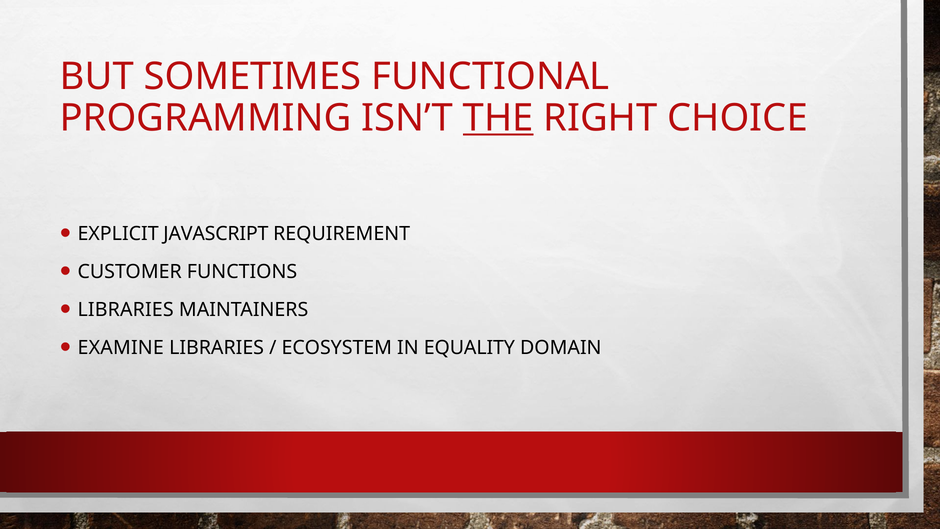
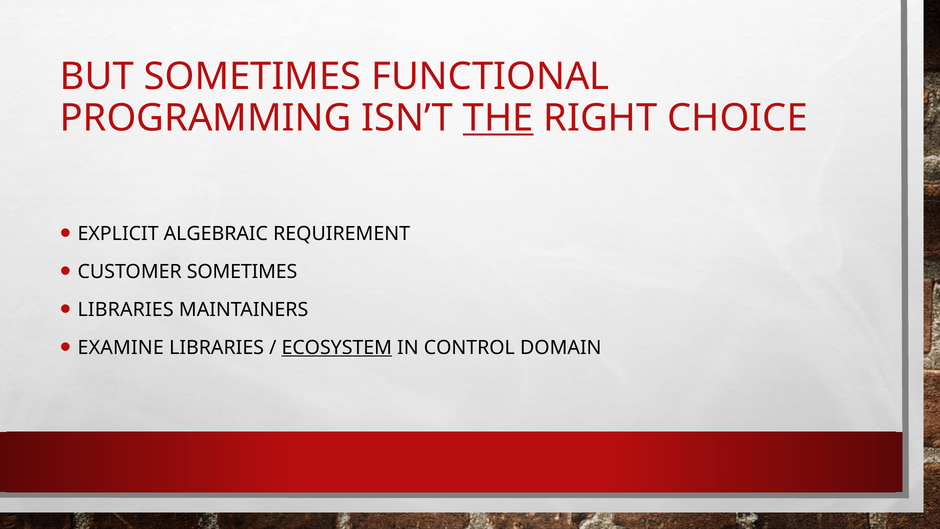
JAVASCRIPT: JAVASCRIPT -> ALGEBRAIC (216, 233)
CUSTOMER FUNCTIONS: FUNCTIONS -> SOMETIMES (242, 271)
ECOSYSTEM underline: none -> present (337, 347)
EQUALITY: EQUALITY -> CONTROL (469, 347)
